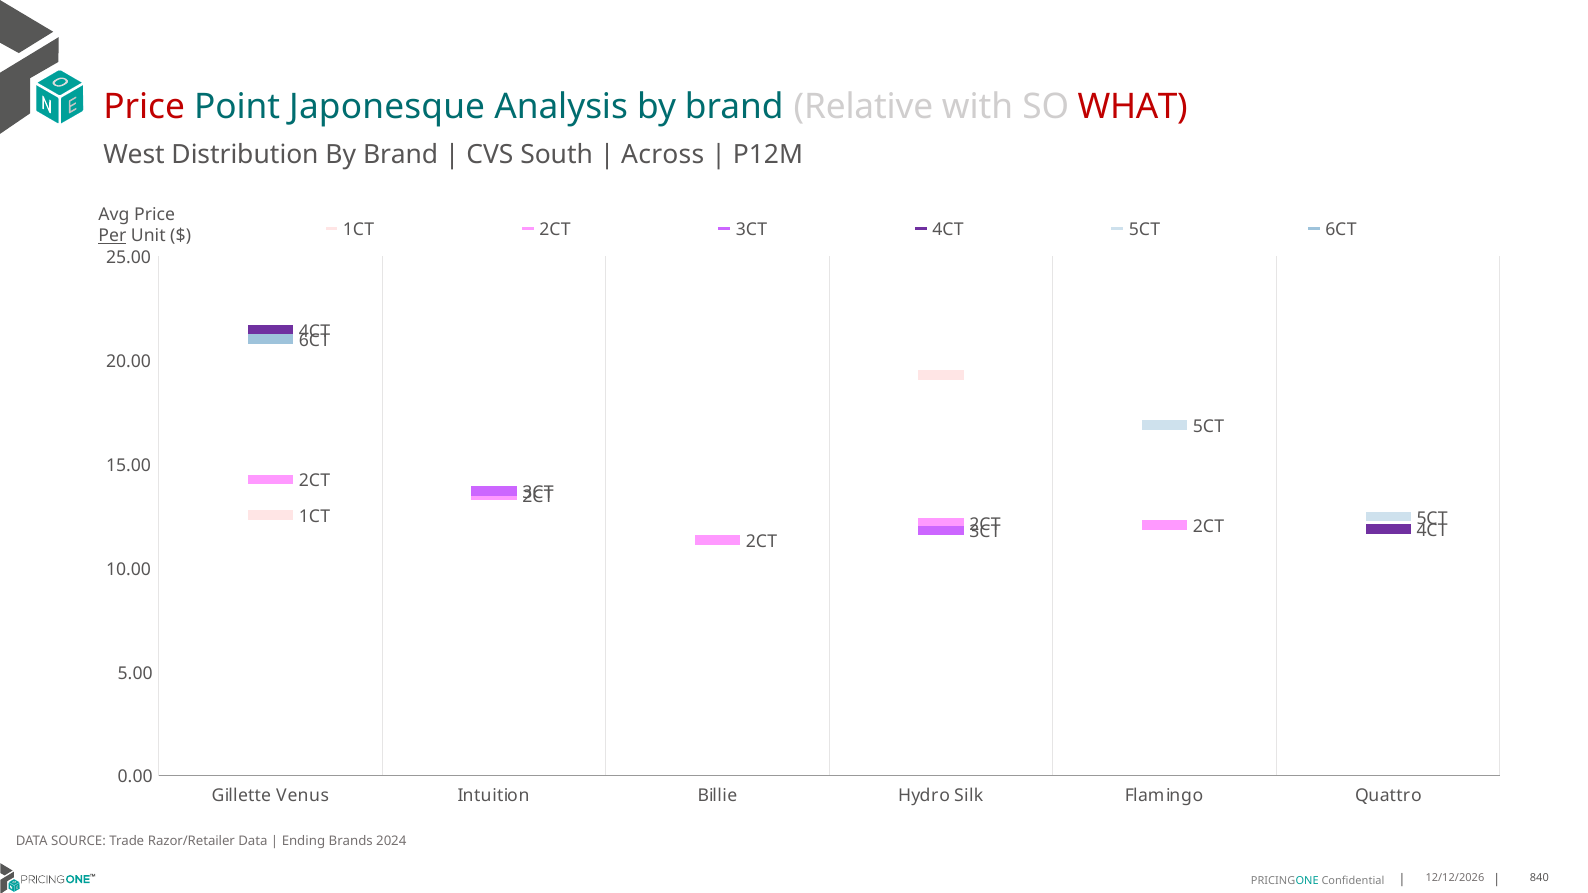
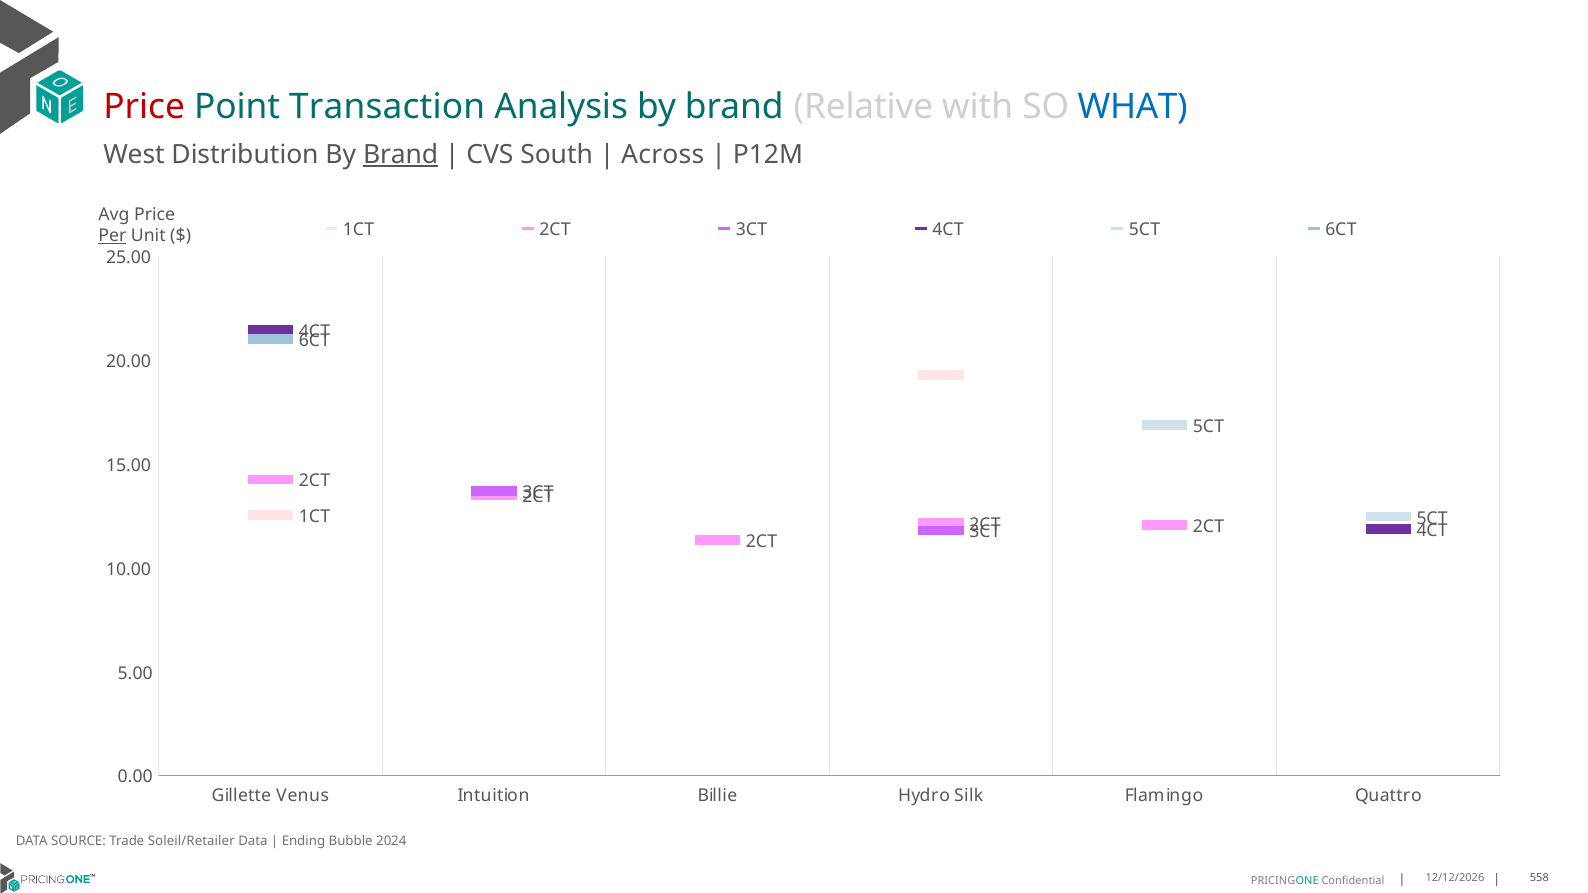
Japonesque: Japonesque -> Transaction (387, 107)
WHAT colour: red -> blue (1133, 107)
Brand underline: none -> present (401, 155)
Razor/Retailer: Razor/Retailer -> Soleil/Retailer (191, 841)
Brands: Brands -> Bubble (351, 841)
840: 840 -> 558 (1539, 878)
